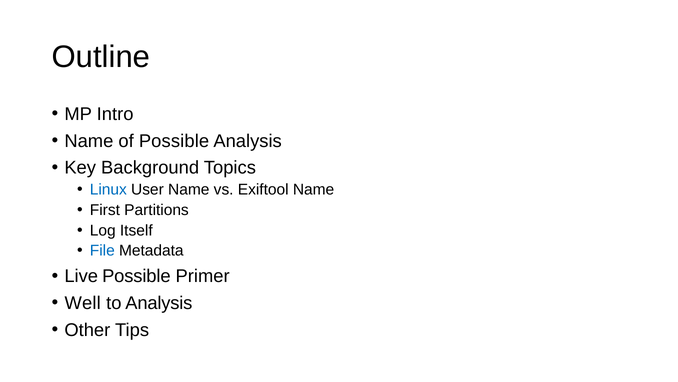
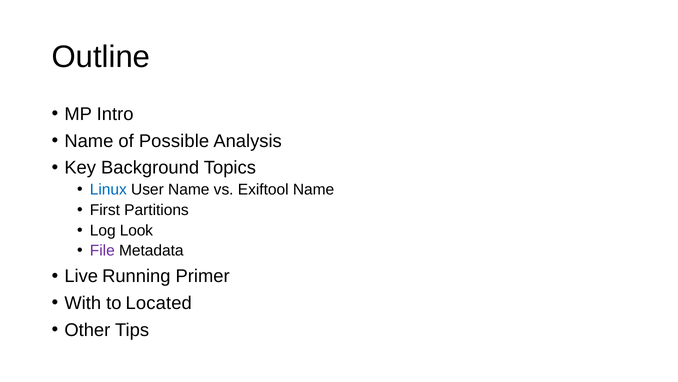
Itself: Itself -> Look (136, 230)
File colour: blue -> purple (102, 250)
Live Possible: Possible -> Running (136, 276)
Well: Well -> With (83, 303)
to Analysis: Analysis -> Located (159, 303)
